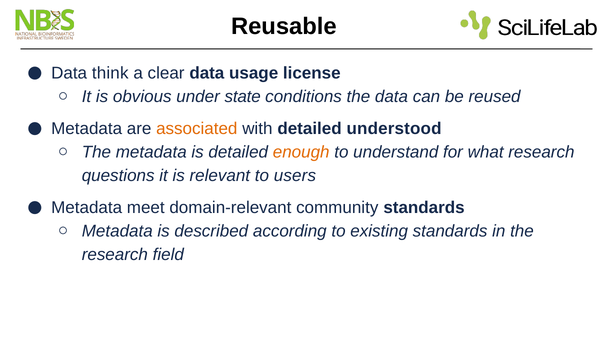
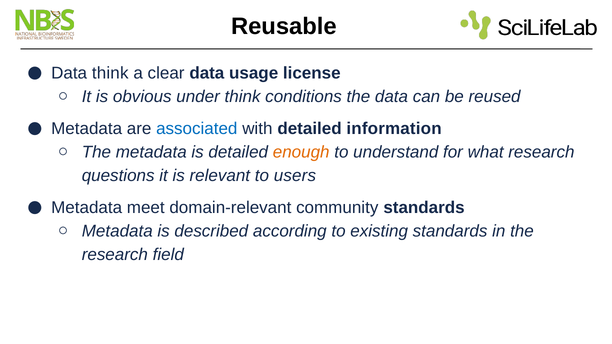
under state: state -> think (243, 97)
associated colour: orange -> blue (197, 129)
understood: understood -> information (394, 129)
